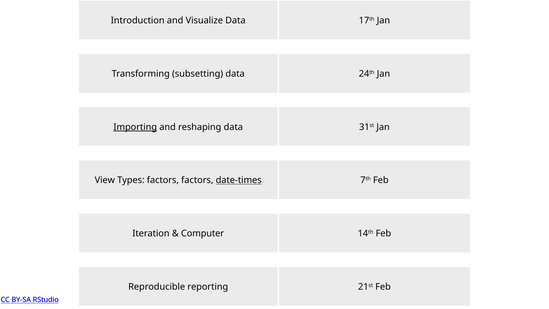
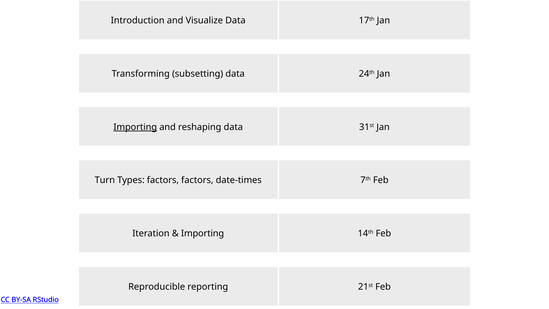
View: View -> Turn (105, 180)
date-times underline: present -> none (239, 180)
Computer: Computer -> Importing (203, 233)
